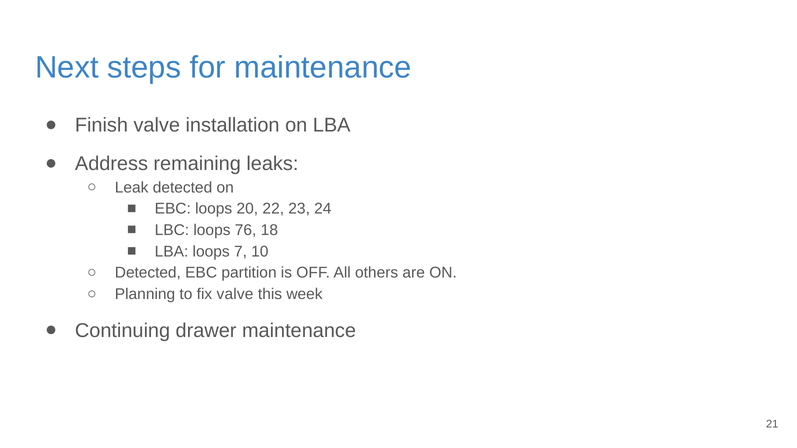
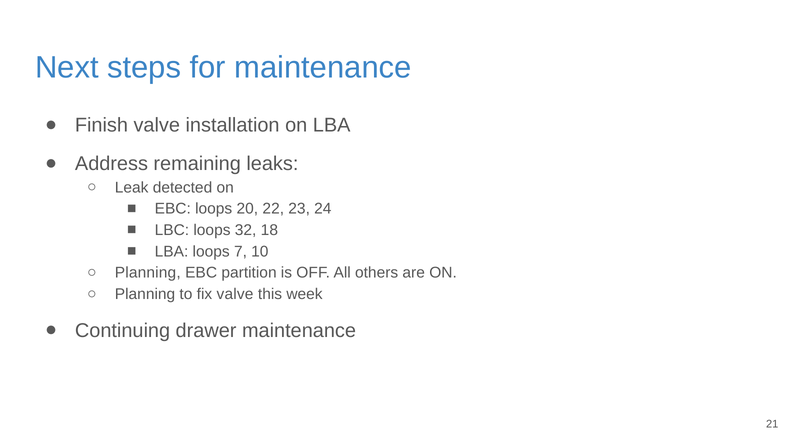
76: 76 -> 32 (246, 230)
Detected: Detected -> Planning (148, 273)
